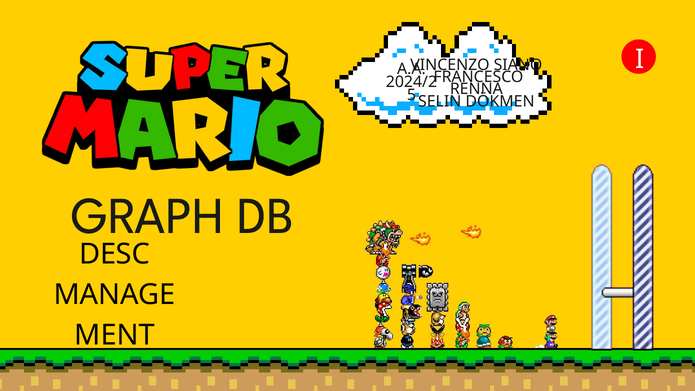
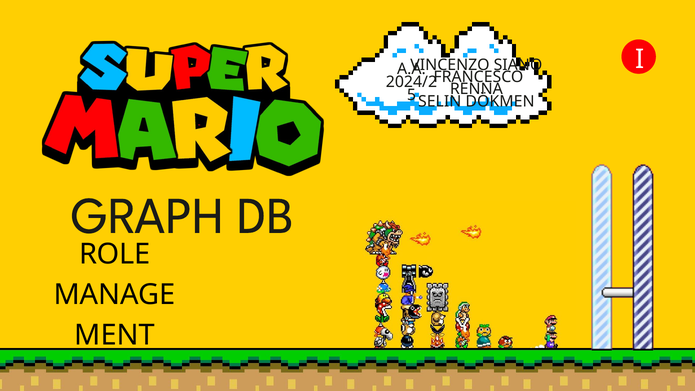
DESC: DESC -> ROLE (115, 254)
